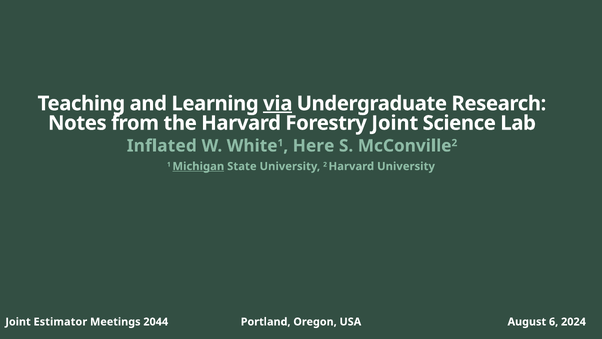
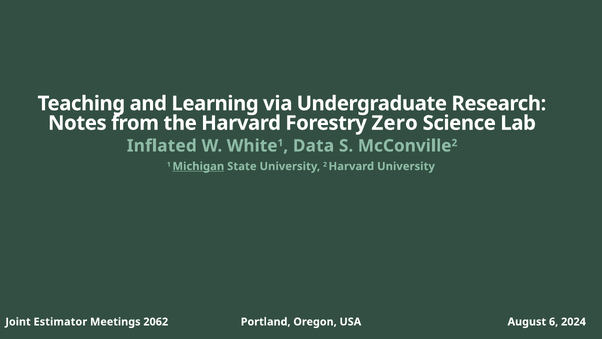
via underline: present -> none (278, 103)
Forestry Joint: Joint -> Zero (395, 123)
Here: Here -> Data (313, 146)
2044: 2044 -> 2062 (156, 321)
